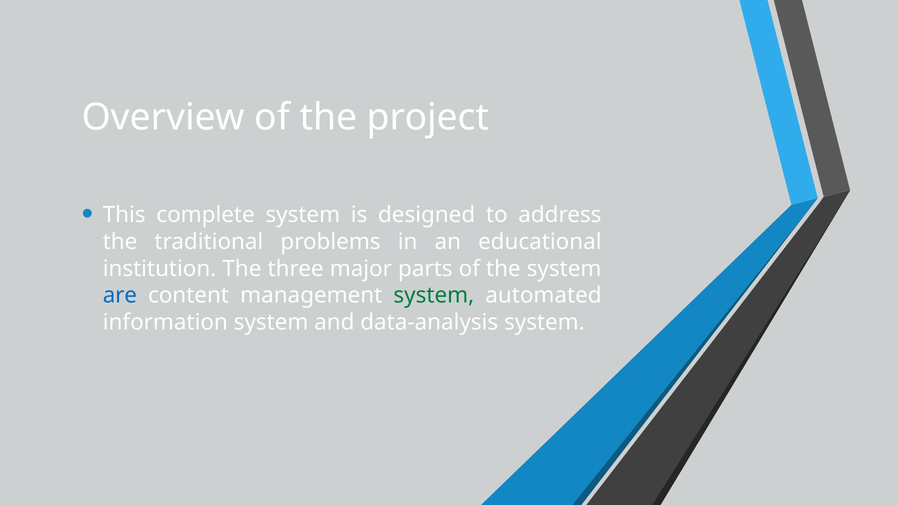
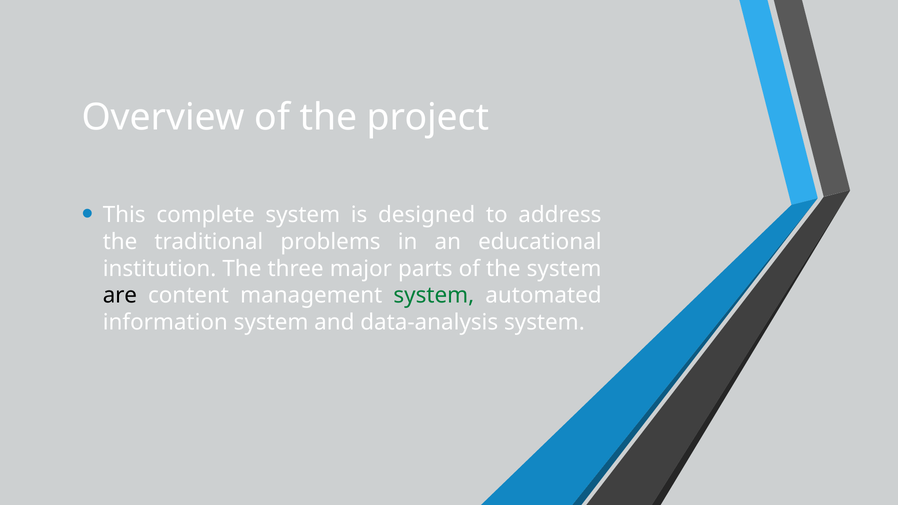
are colour: blue -> black (120, 296)
